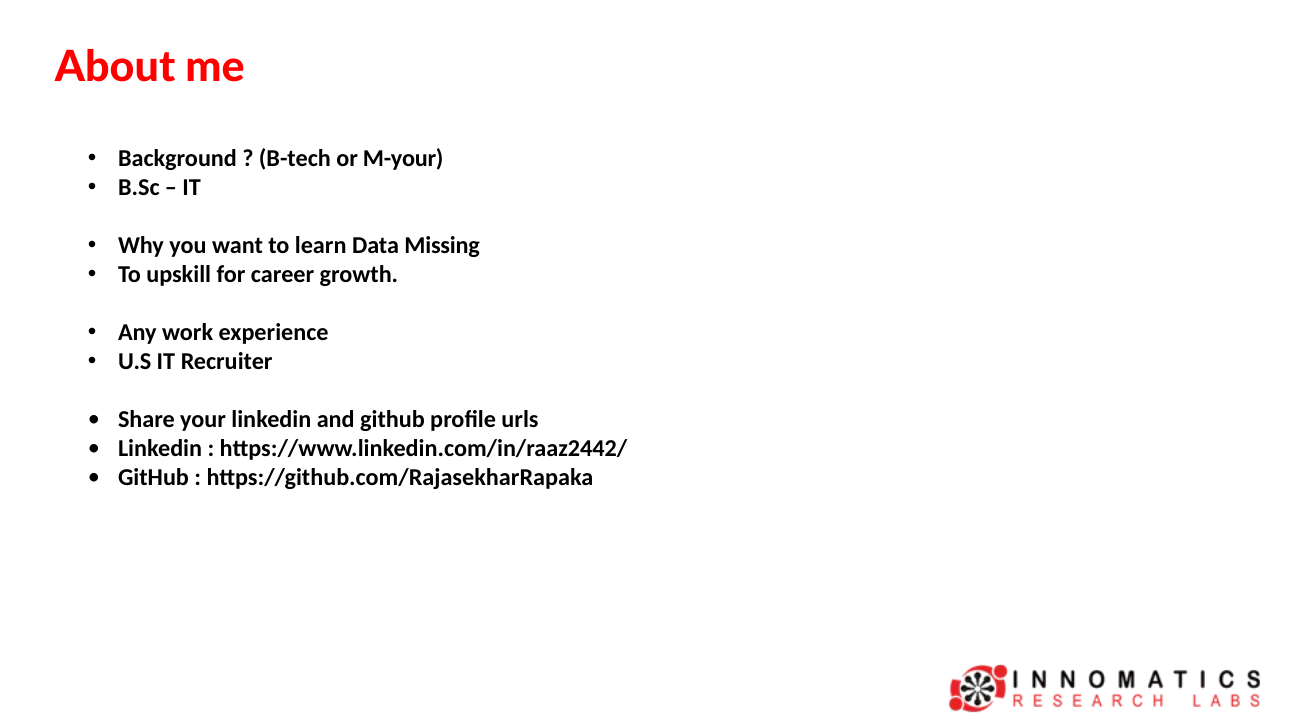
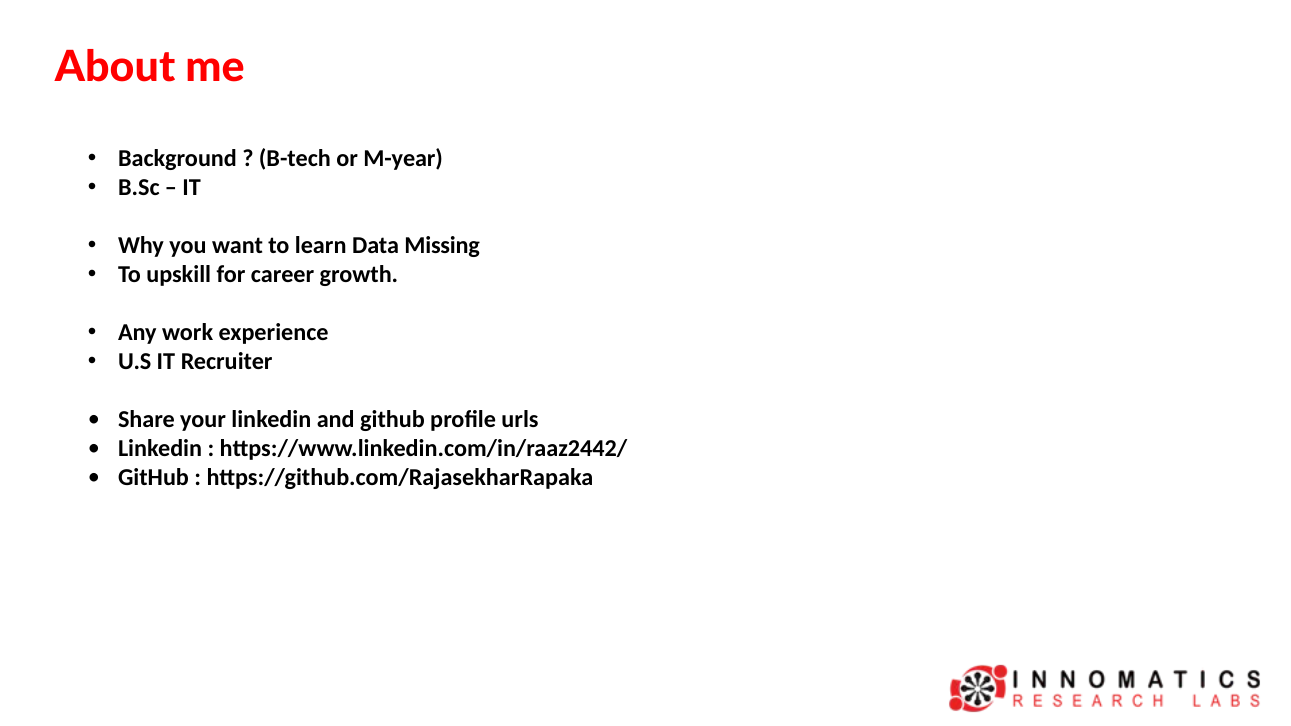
M-your: M-your -> M-year (403, 159)
